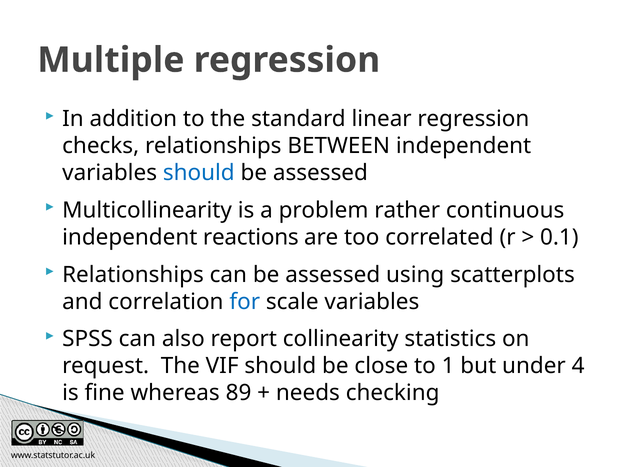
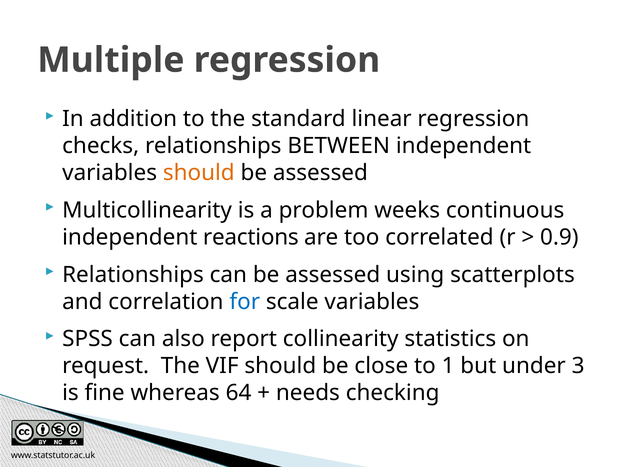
should colour: blue -> orange (199, 173)
rather: rather -> weeks (407, 210)
0.1: 0.1 -> 0.9 (559, 237)
4: 4 -> 3 (578, 366)
89: 89 -> 64 (239, 393)
